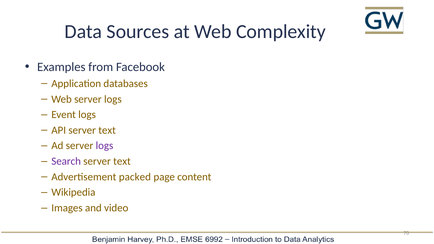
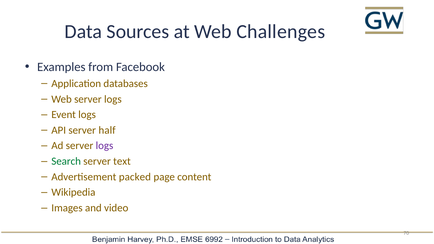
Complexity: Complexity -> Challenges (281, 32)
API server text: text -> half (107, 130)
Search colour: purple -> green (66, 161)
